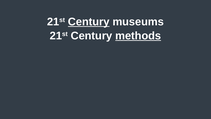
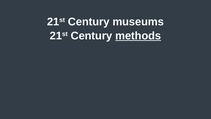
Century underline: present -> none (89, 22)
